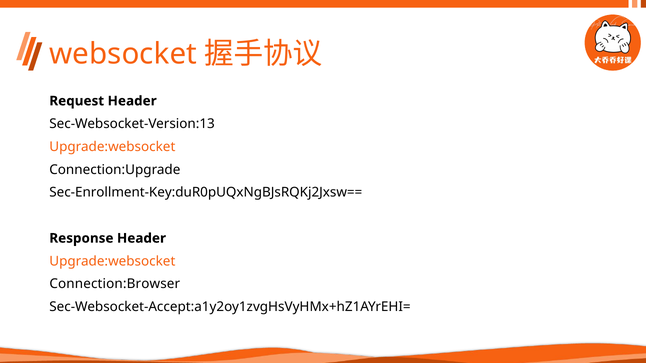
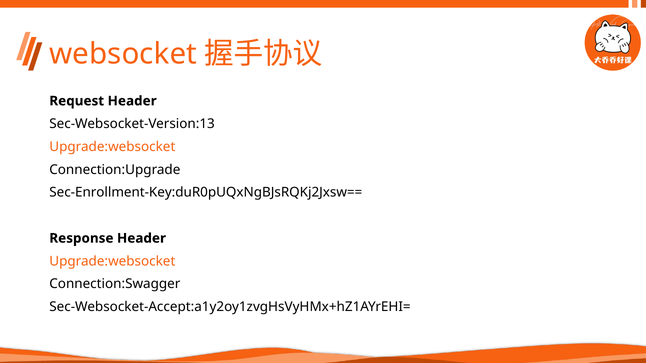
Connection:Browser: Connection:Browser -> Connection:Swagger (115, 284)
